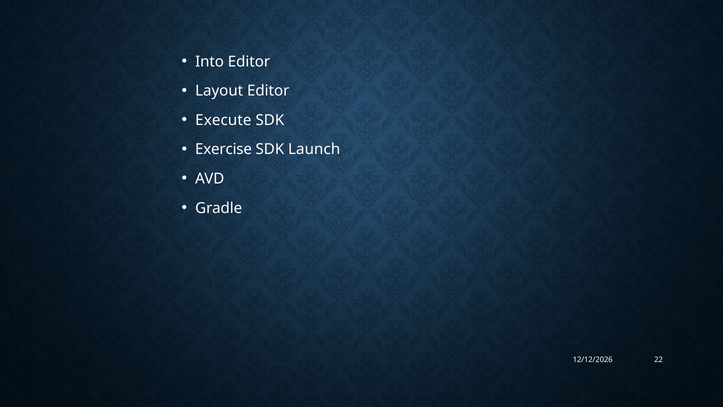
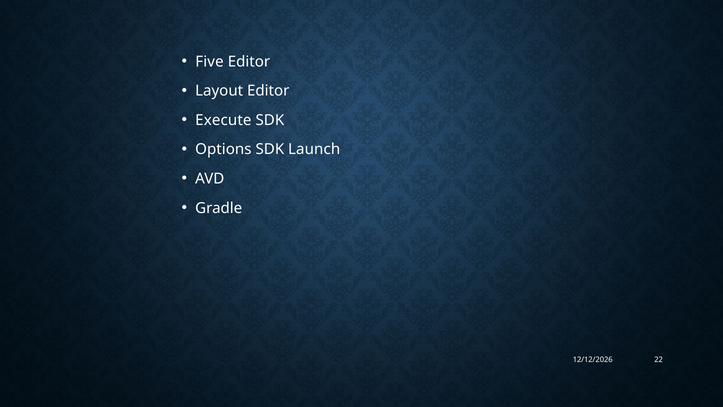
Into: Into -> Five (209, 62)
Exercise: Exercise -> Options (223, 149)
